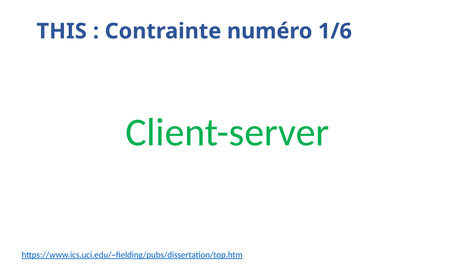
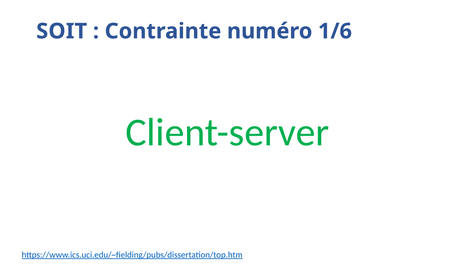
THIS: THIS -> SOIT (62, 31)
